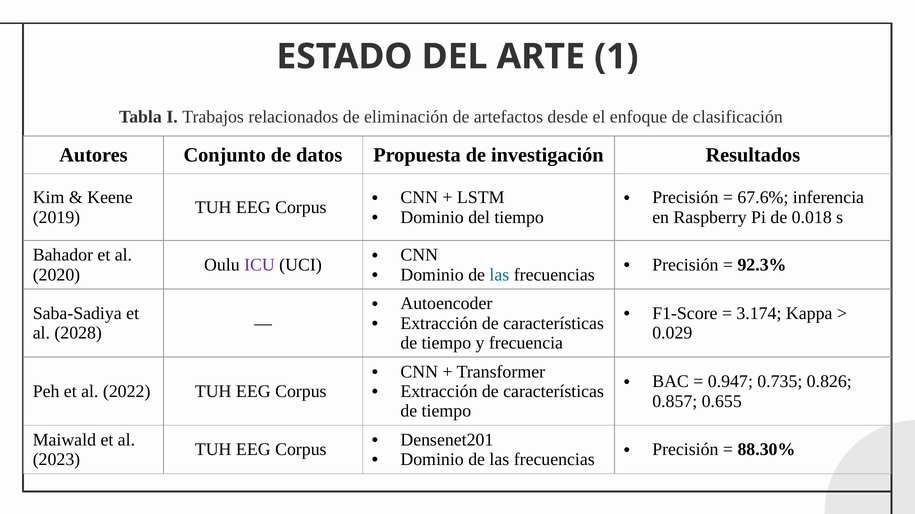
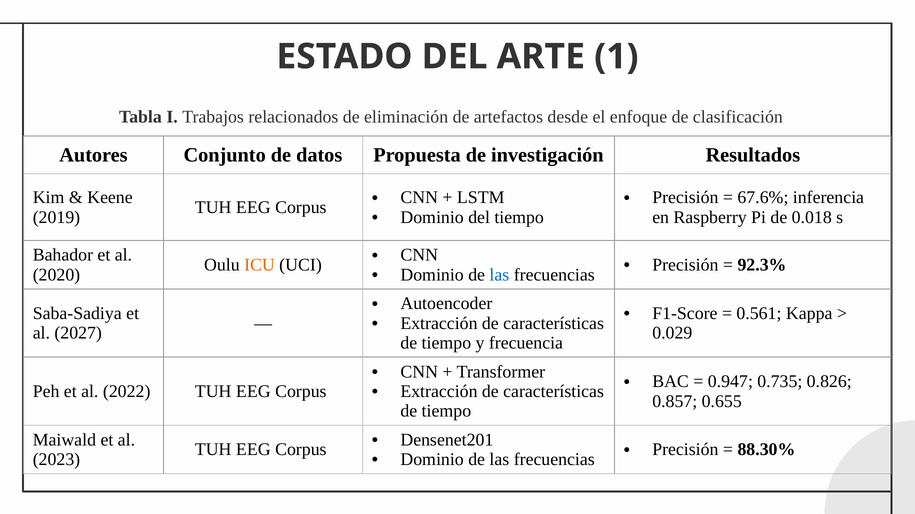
ICU colour: purple -> orange (259, 265)
3.174: 3.174 -> 0.561 (759, 314)
2028: 2028 -> 2027 (78, 334)
